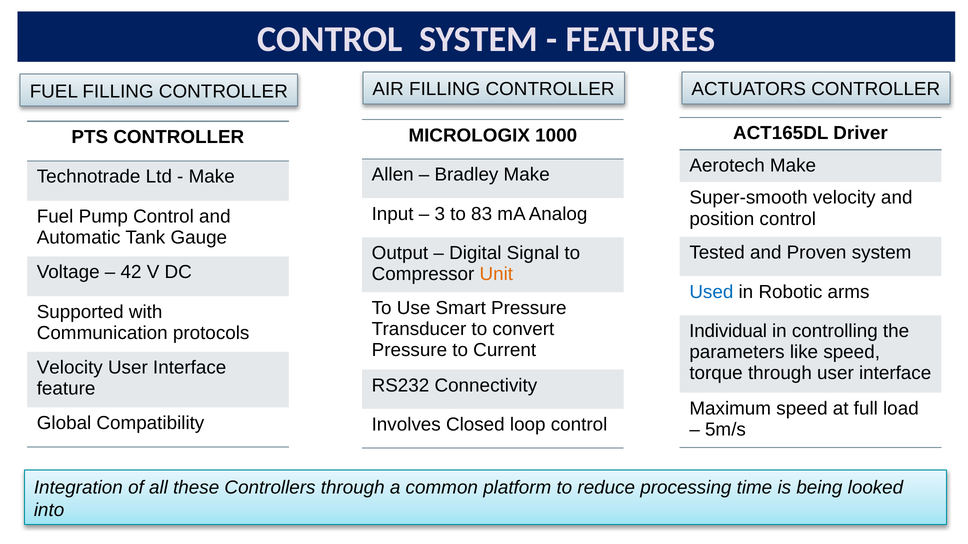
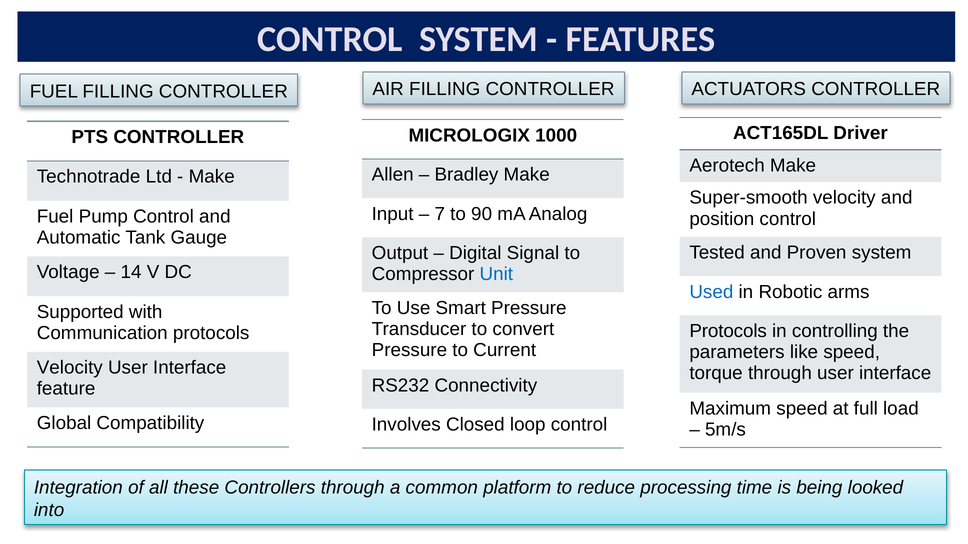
3: 3 -> 7 (440, 214)
83: 83 -> 90 (482, 214)
42: 42 -> 14 (131, 272)
Unit colour: orange -> blue (496, 274)
Individual: Individual -> Protocols (728, 331)
